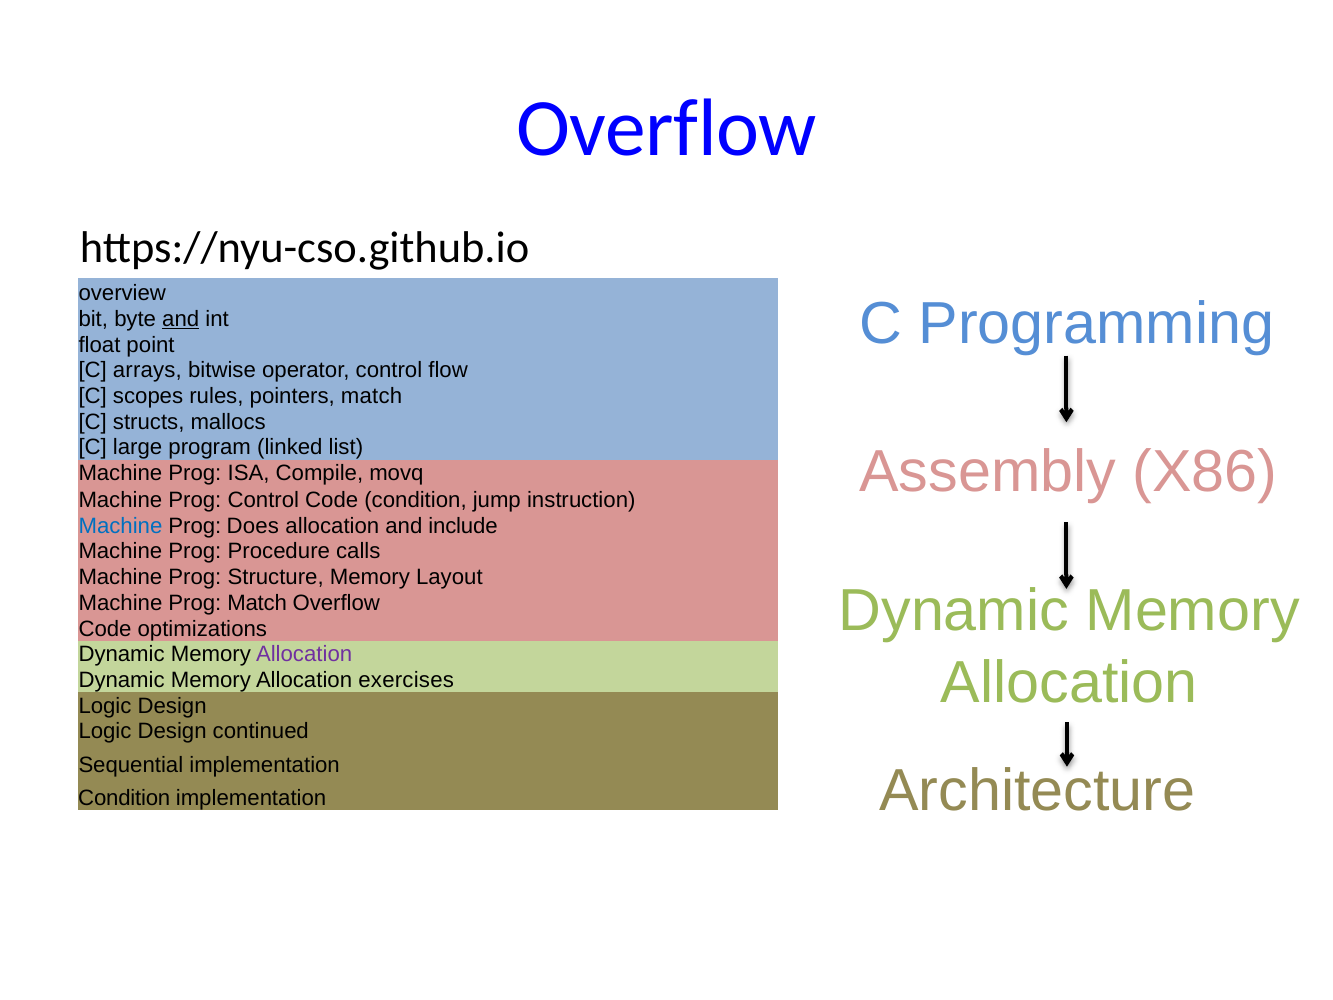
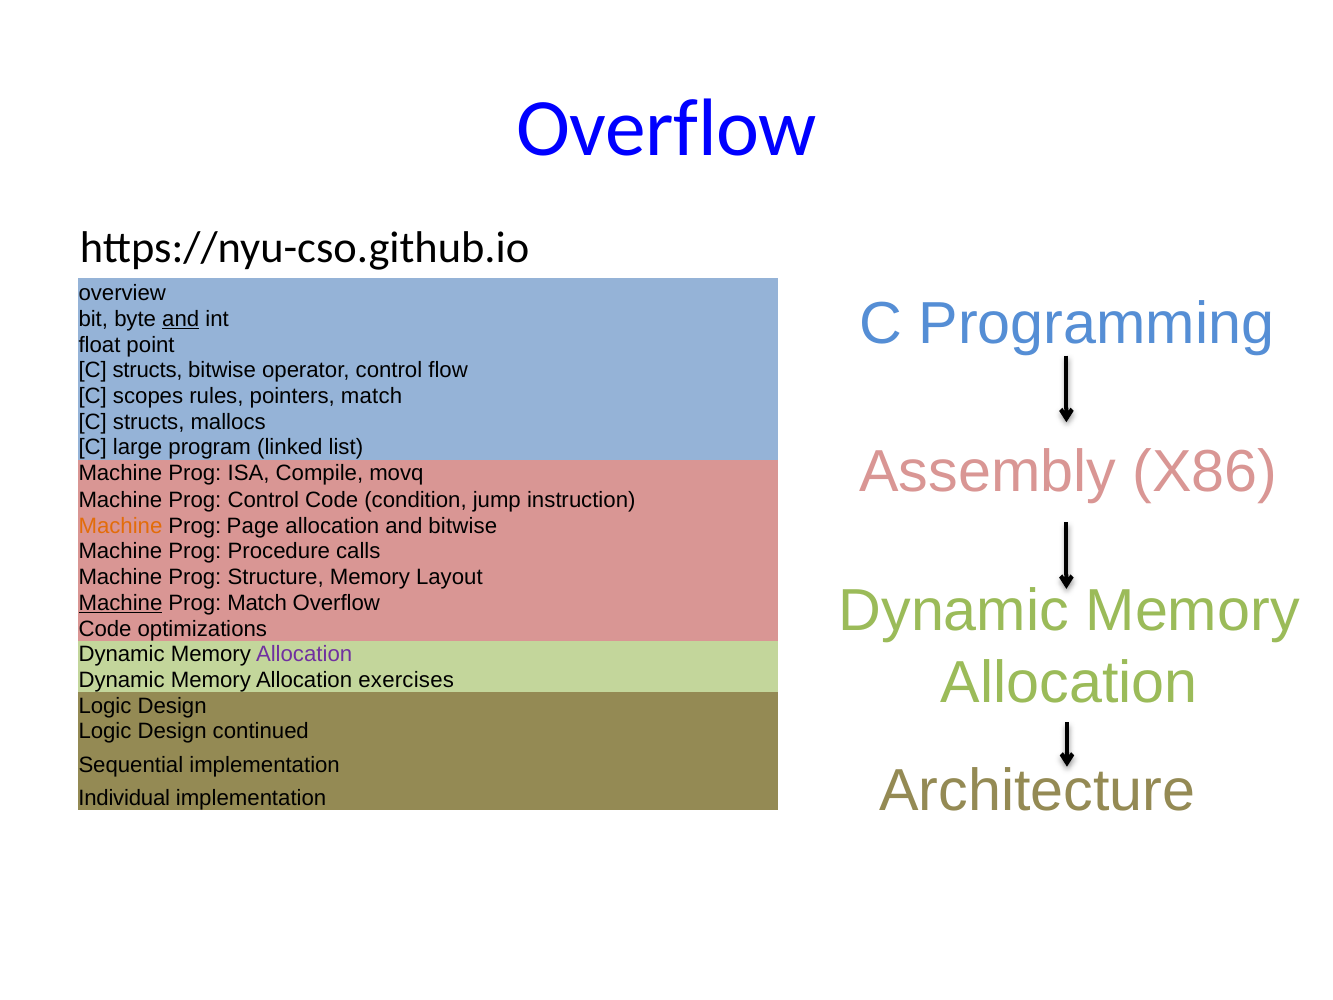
arrays: arrays -> structs (148, 370)
Machine colour: blue -> orange (120, 526)
Does: Does -> Page (253, 526)
and include: include -> bitwise (463, 526)
Machine underline: none -> present (120, 603)
Condition: Condition -> Individual (124, 798)
